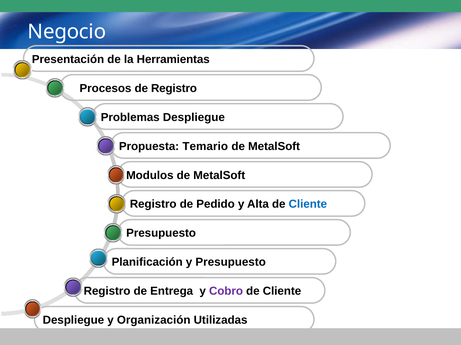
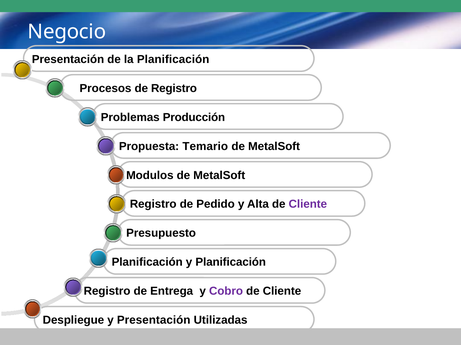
la Herramientas: Herramientas -> Planificación (173, 59)
Despliegue: Despliegue -> Producción (194, 118)
Cliente colour: blue -> purple (308, 205)
y Presupuesto: Presupuesto -> Planificación (231, 263)
y Organización: Organización -> Presentación (154, 321)
